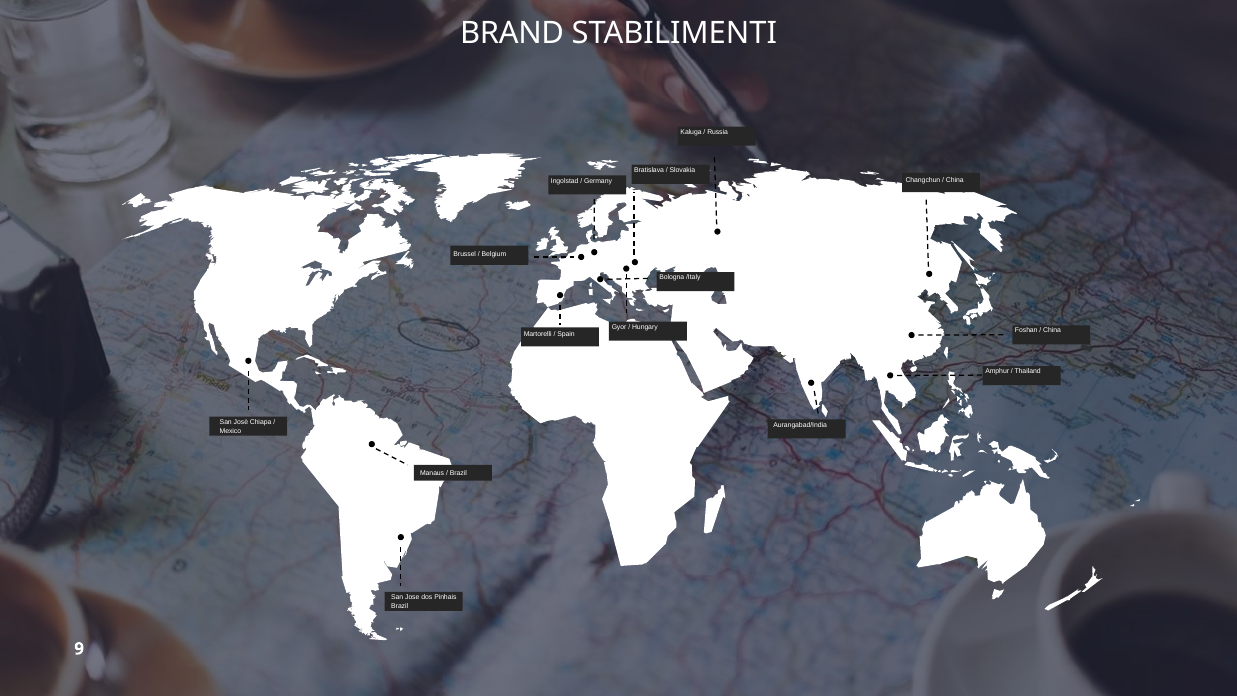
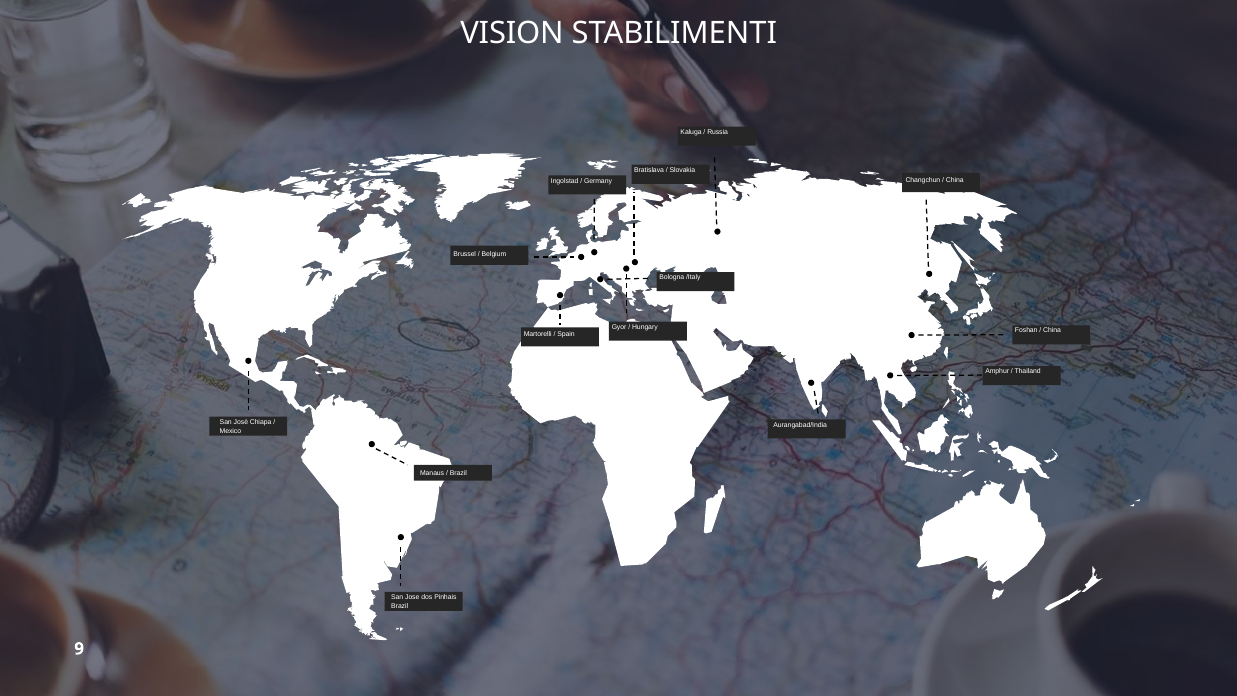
BRAND: BRAND -> VISION (512, 33)
